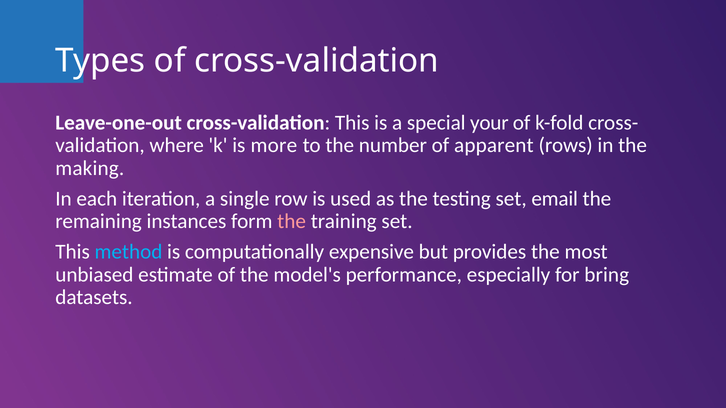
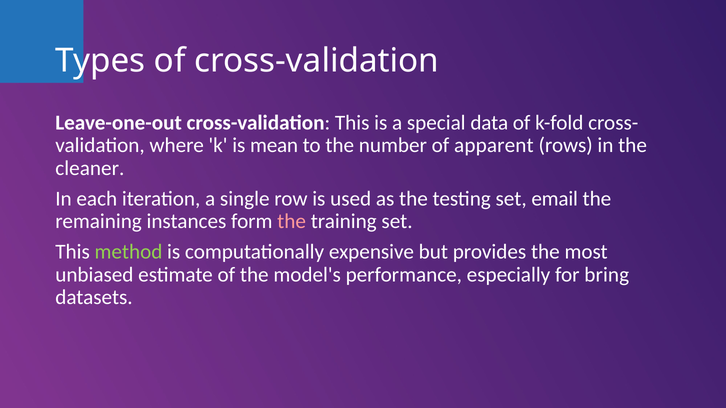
your: your -> data (489, 123)
more: more -> mean (274, 146)
making: making -> cleaner (90, 168)
method colour: light blue -> light green (129, 252)
